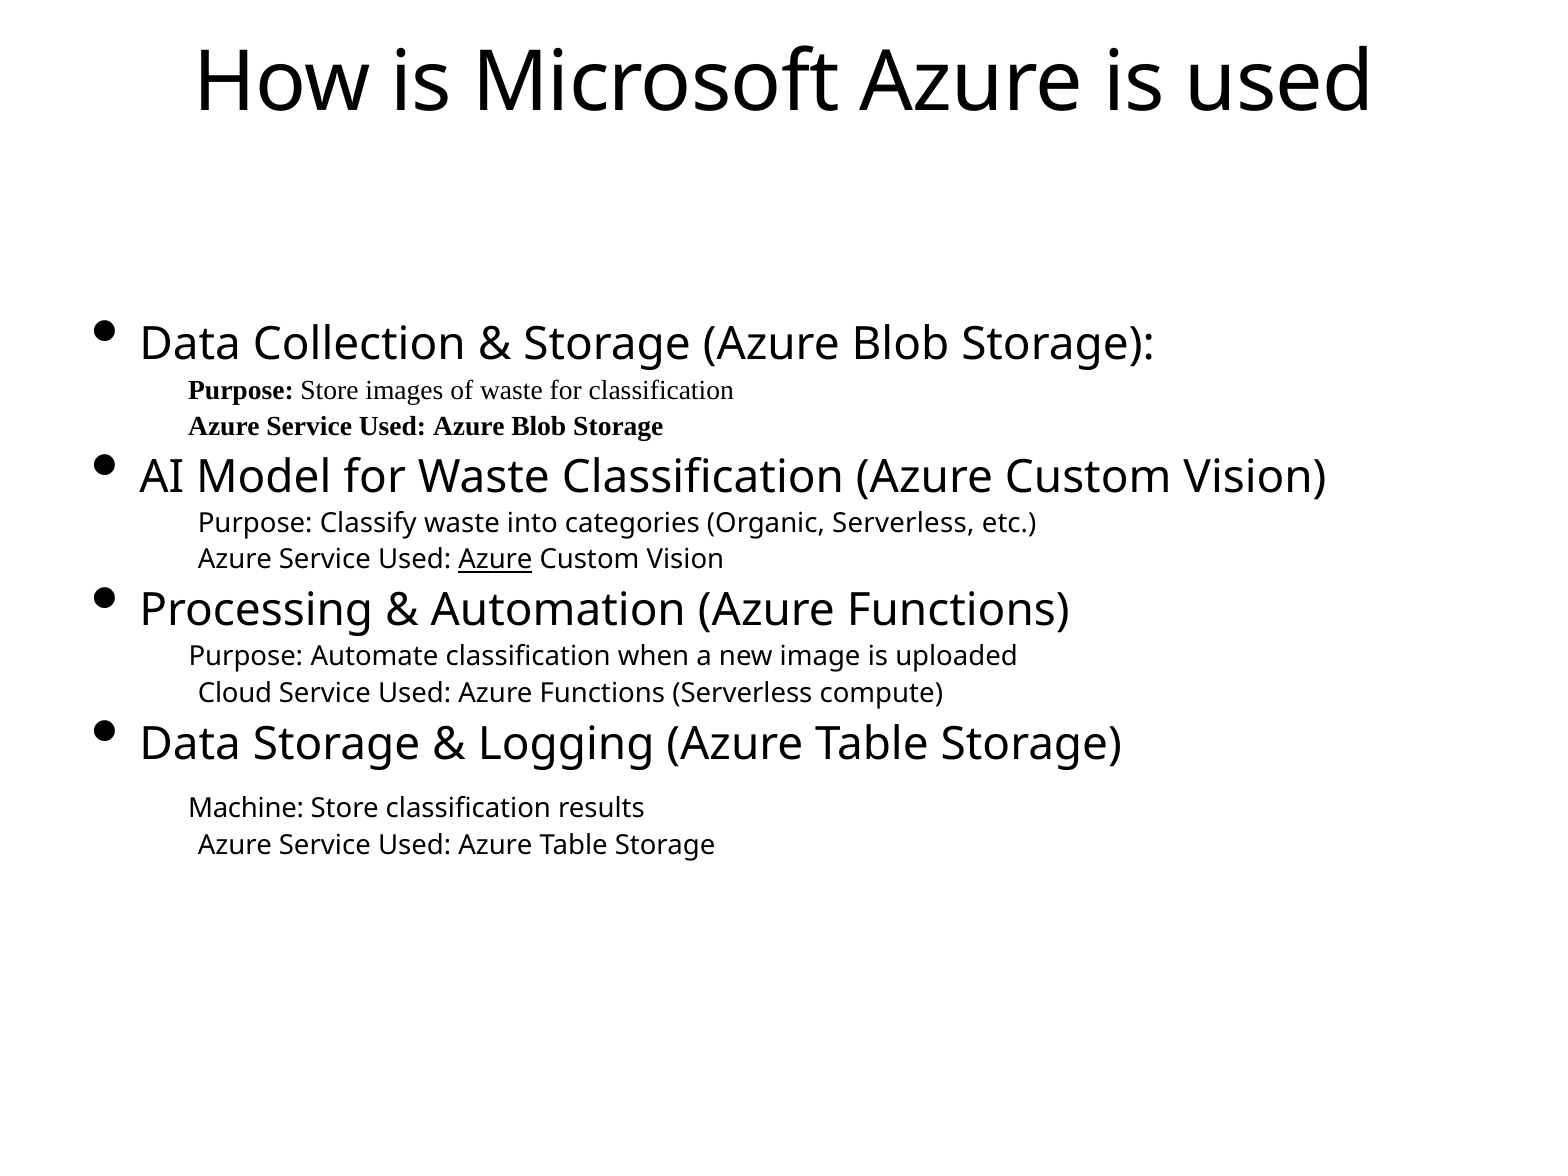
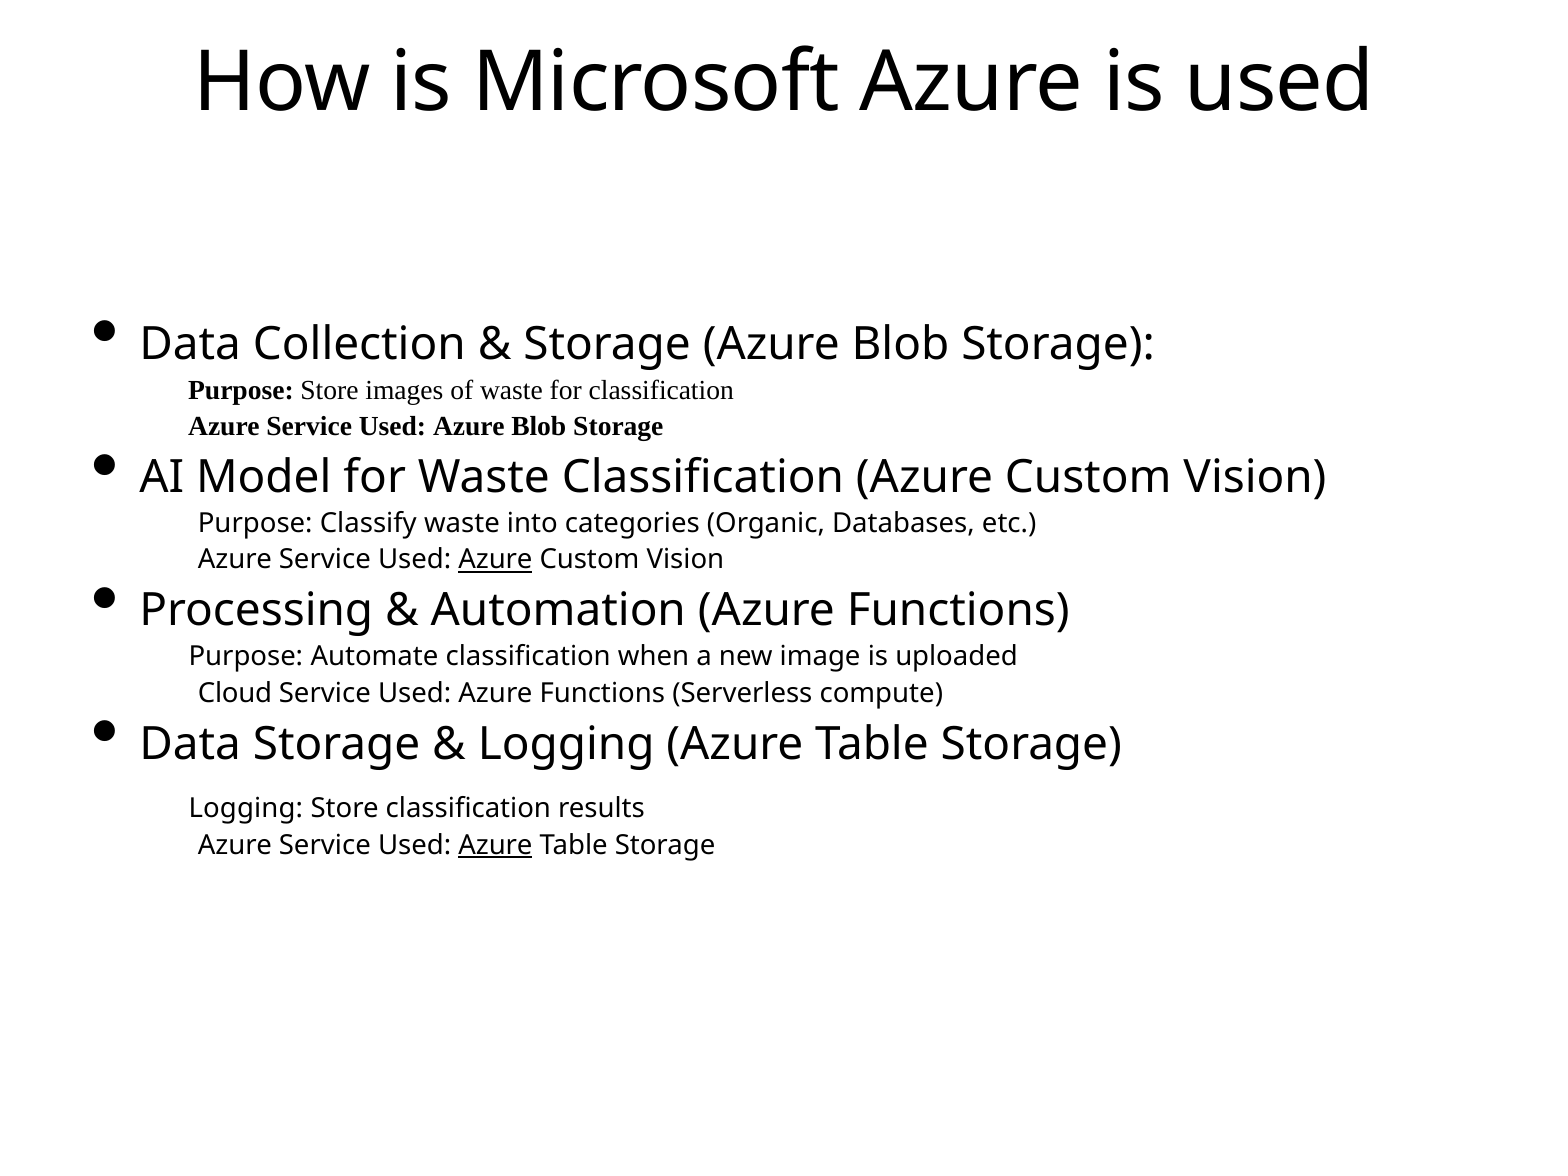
Organic Serverless: Serverless -> Databases (903, 523)
Machine: Machine -> Logging (246, 809)
Azure underline: none -> present (496, 845)
